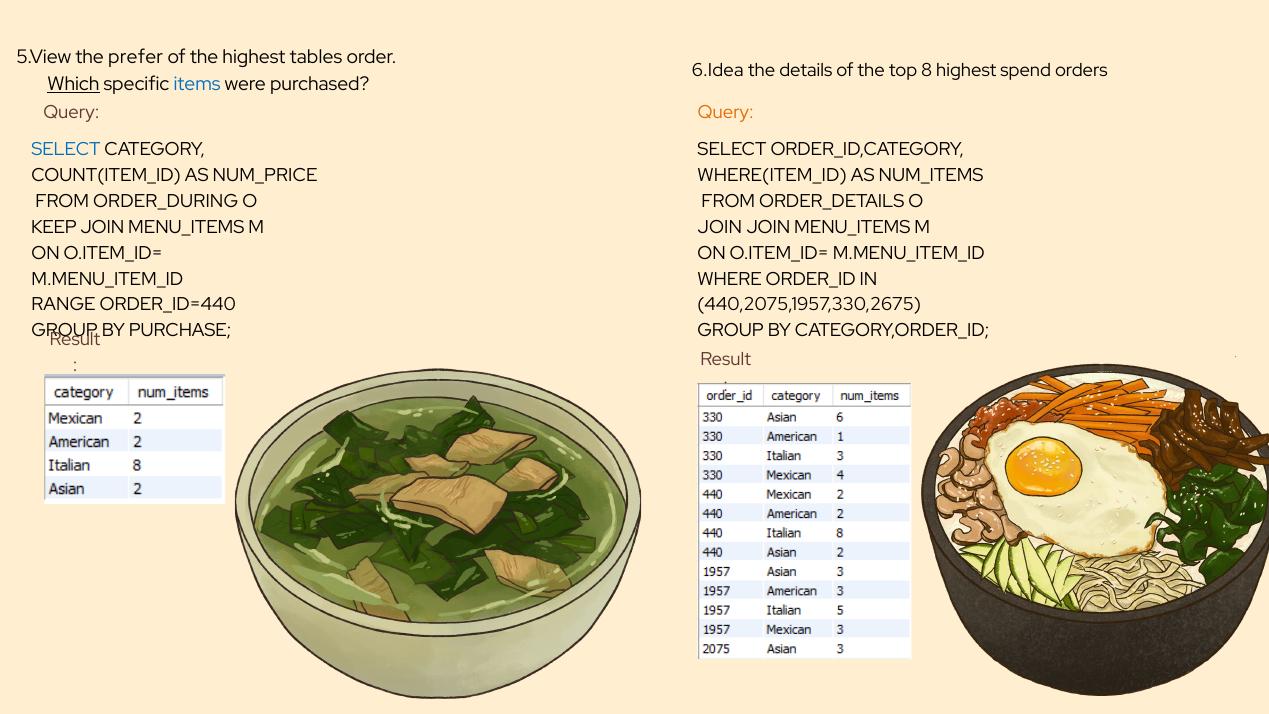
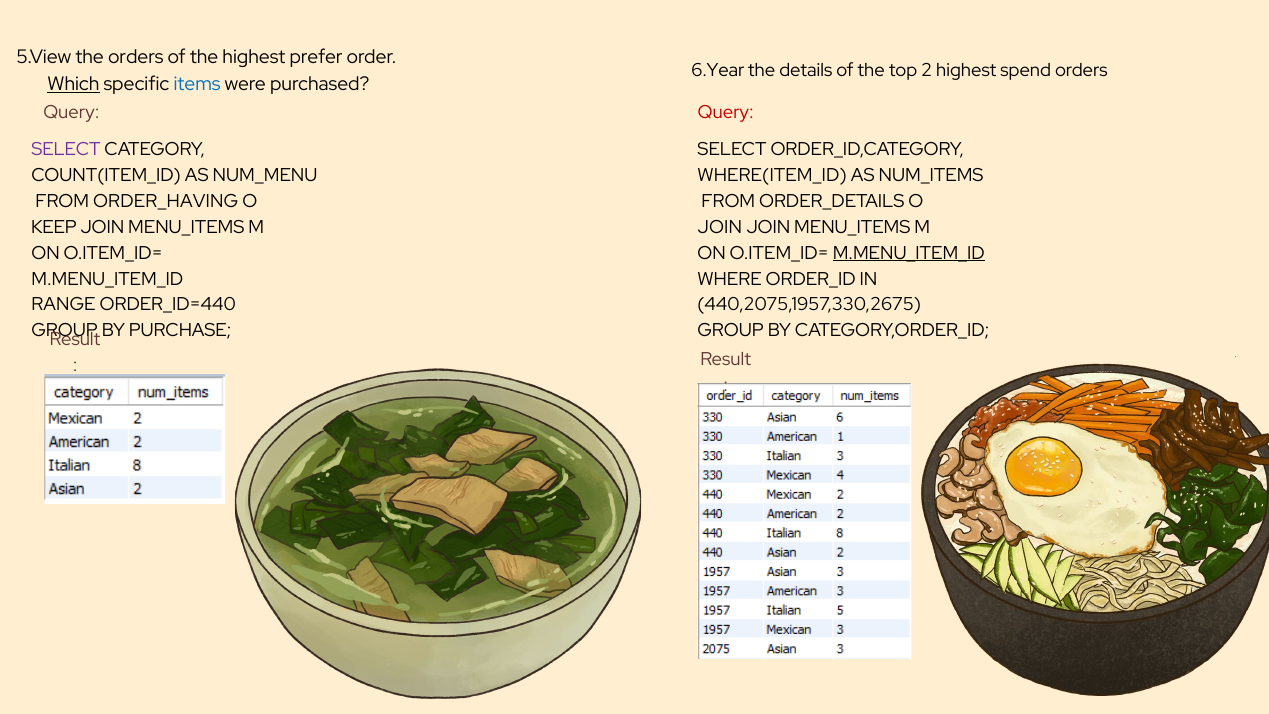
the prefer: prefer -> orders (136, 57)
tables: tables -> prefer (316, 57)
6.Idea: 6.Idea -> 6.Year (718, 71)
8: 8 -> 2 (927, 71)
Query colour: orange -> red (726, 112)
SELECT colour: blue -> purple (66, 149)
NUM_PRICE: NUM_PRICE -> NUM_MENU (265, 175)
ORDER_DURING: ORDER_DURING -> ORDER_HAVING (166, 201)
M.MENU_ITEM_ID underline: none -> present (909, 253)
